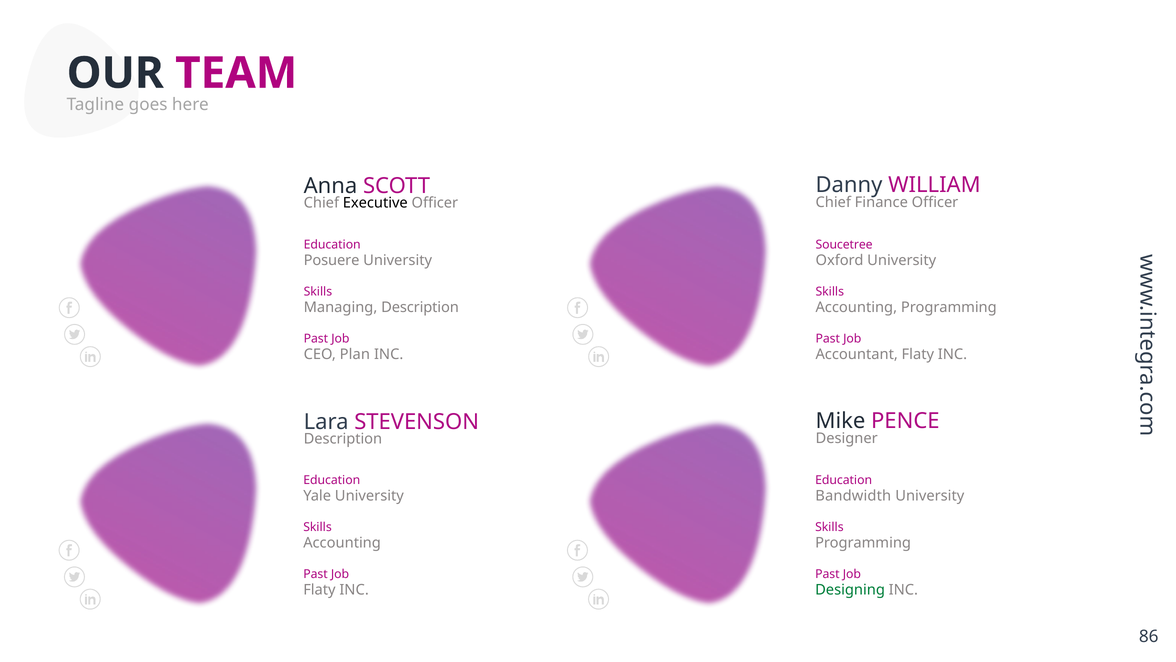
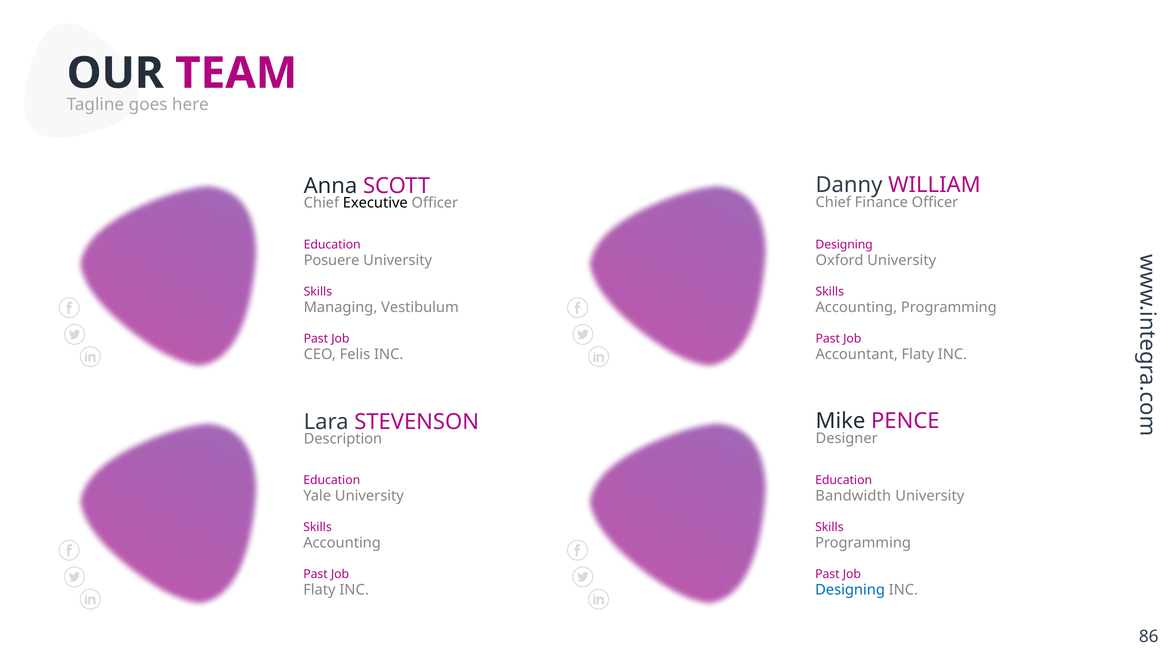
Soucetree: Soucetree -> Designing (844, 245)
Managing Description: Description -> Vestibulum (420, 307)
Plan: Plan -> Felis (355, 354)
Designing colour: green -> blue (850, 590)
